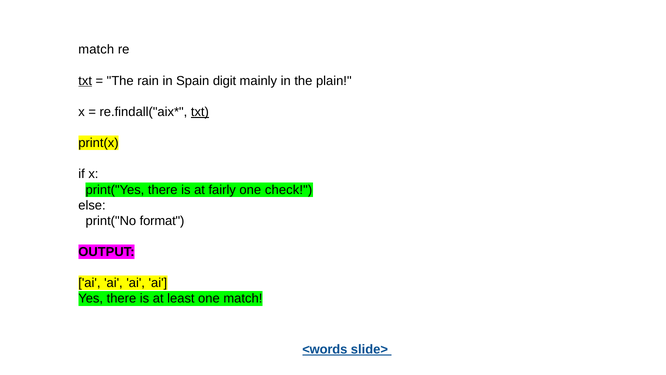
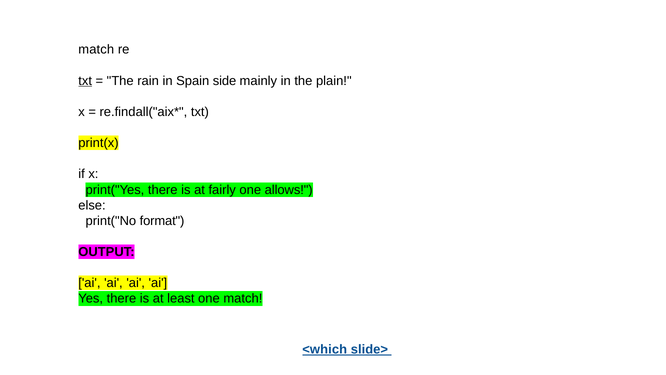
digit: digit -> side (225, 81)
txt underline: present -> none (200, 112)
check: check -> allows (289, 190)
<words: <words -> <which (325, 349)
